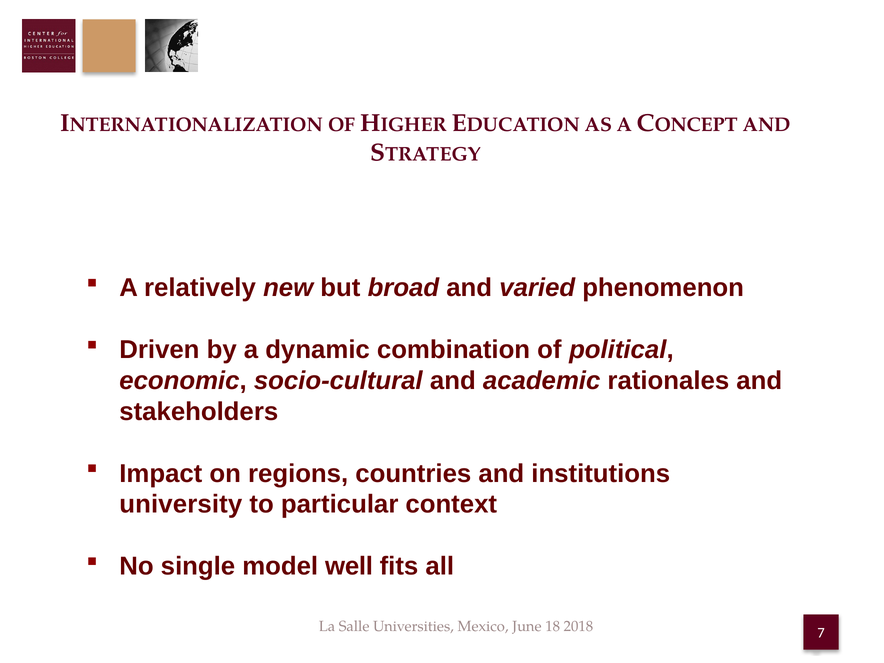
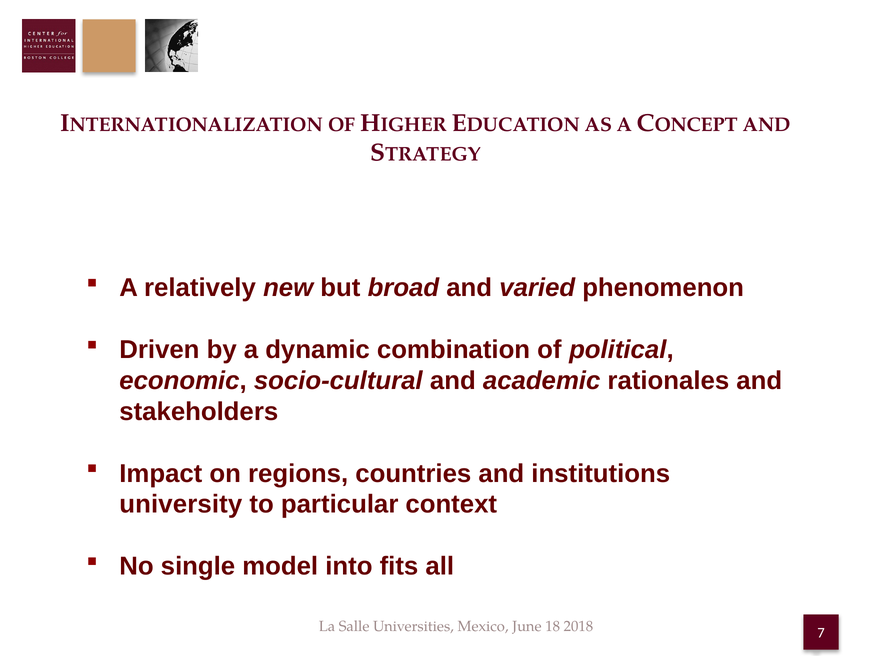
well: well -> into (349, 566)
